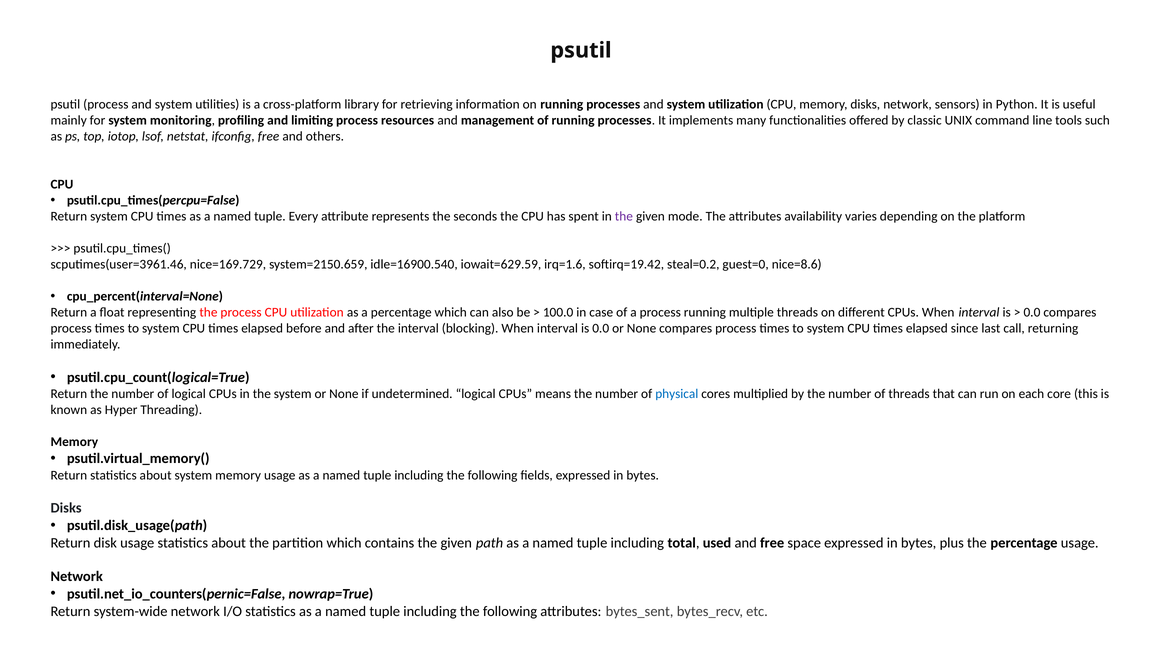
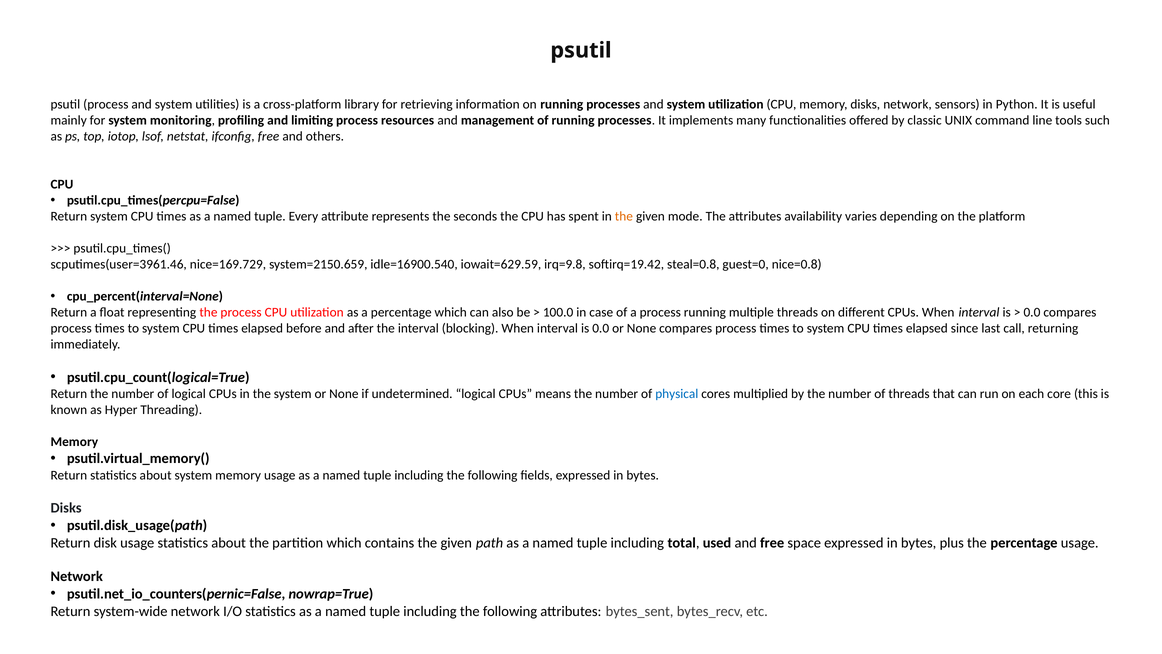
the colour: purple -> orange (624, 216)
irq=1.6: irq=1.6 -> irq=9.8 (565, 264)
steal=0.2: steal=0.2 -> steal=0.8 (693, 264)
nice=8.6: nice=8.6 -> nice=0.8 (797, 264)
